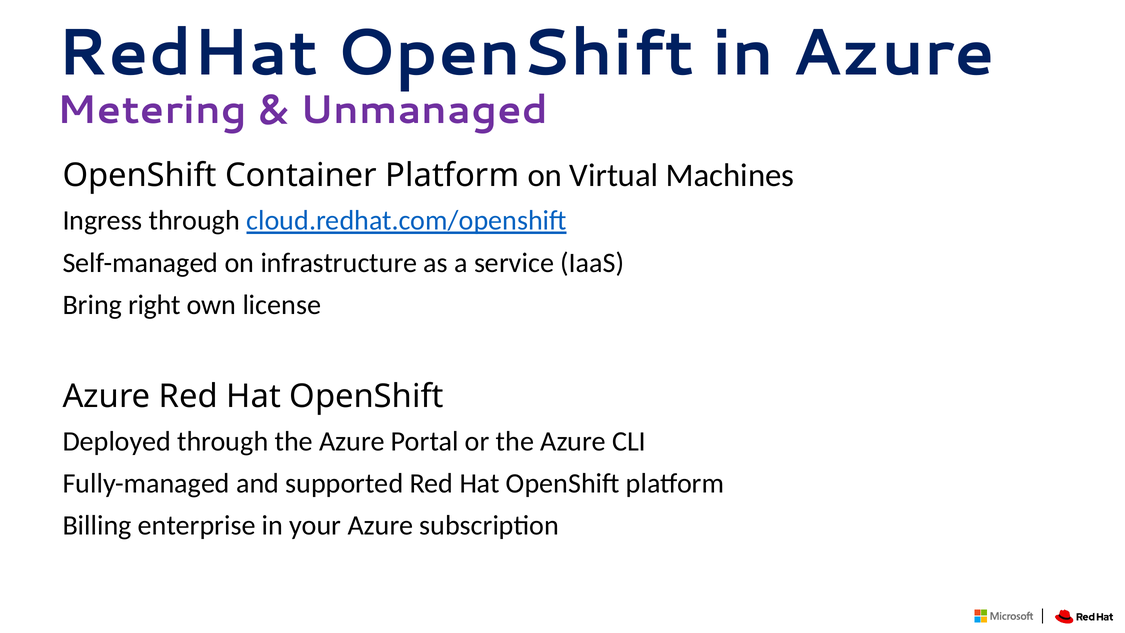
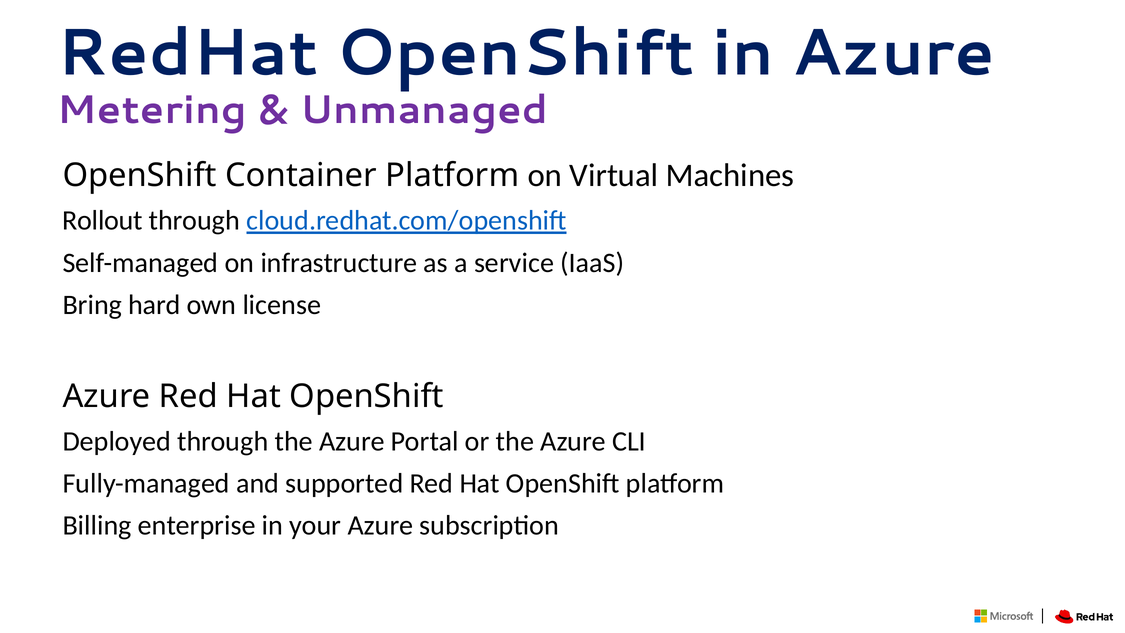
Ingress: Ingress -> Rollout (103, 220)
right: right -> hard (154, 305)
